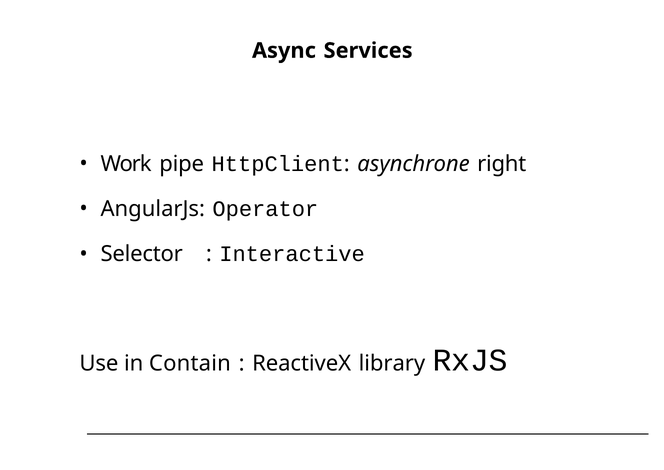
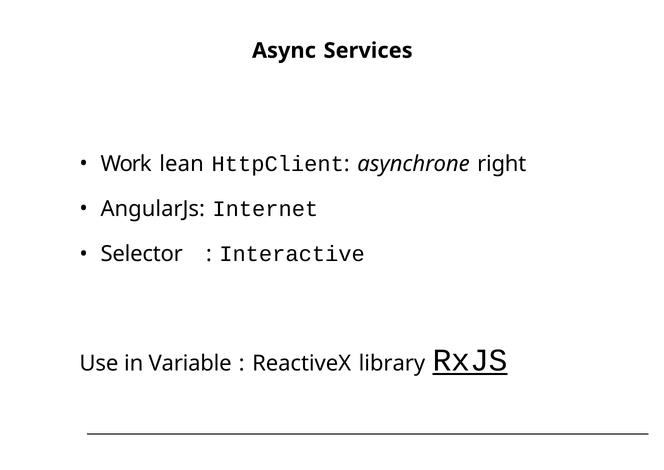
pipe: pipe -> lean (182, 164)
Operator: Operator -> Internet (265, 209)
Contain: Contain -> Variable (190, 363)
RxJS underline: none -> present (470, 360)
